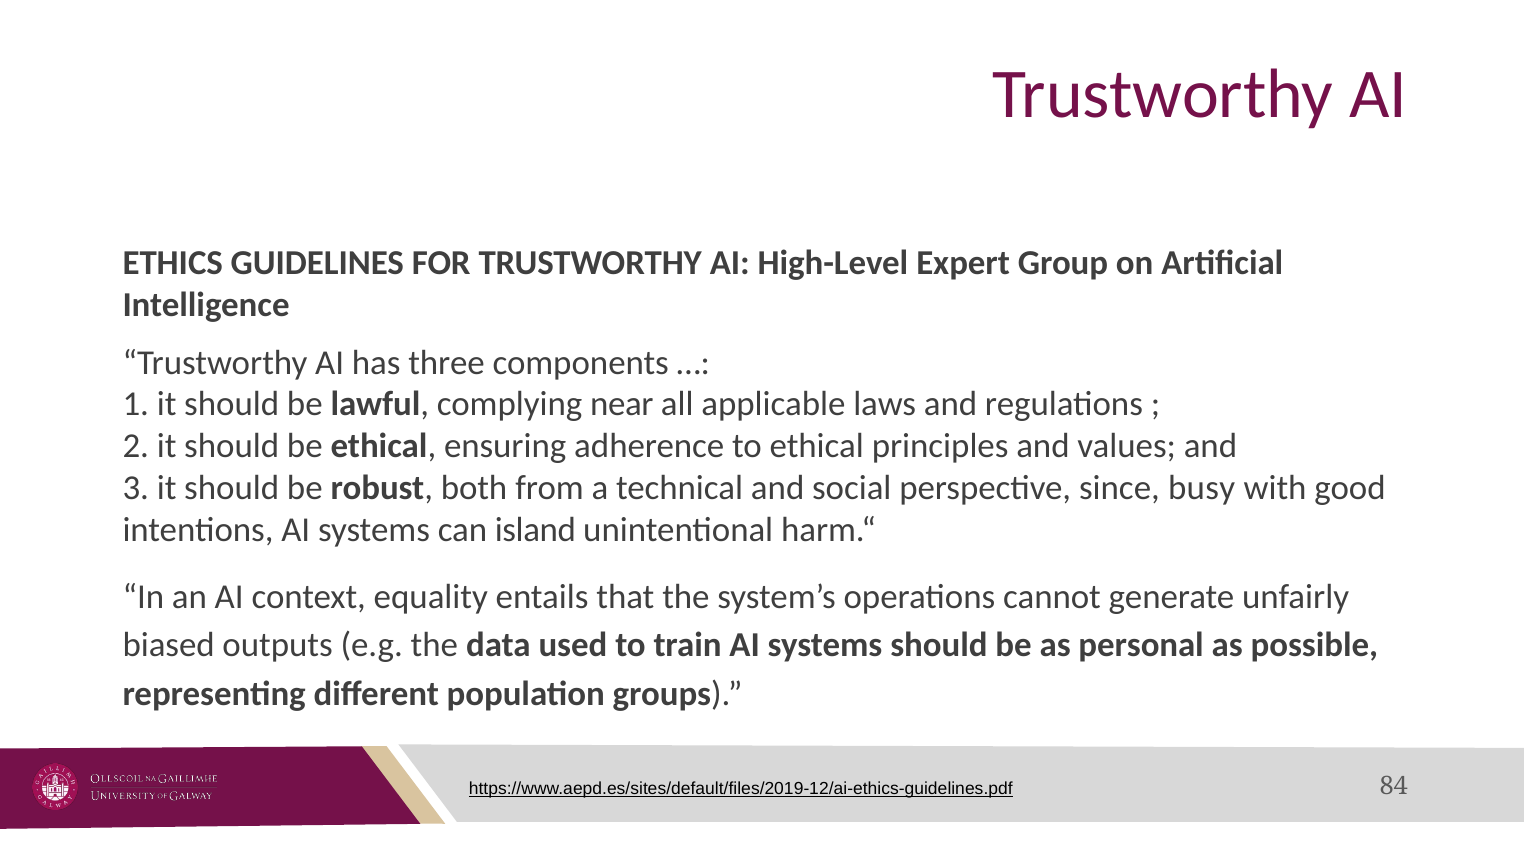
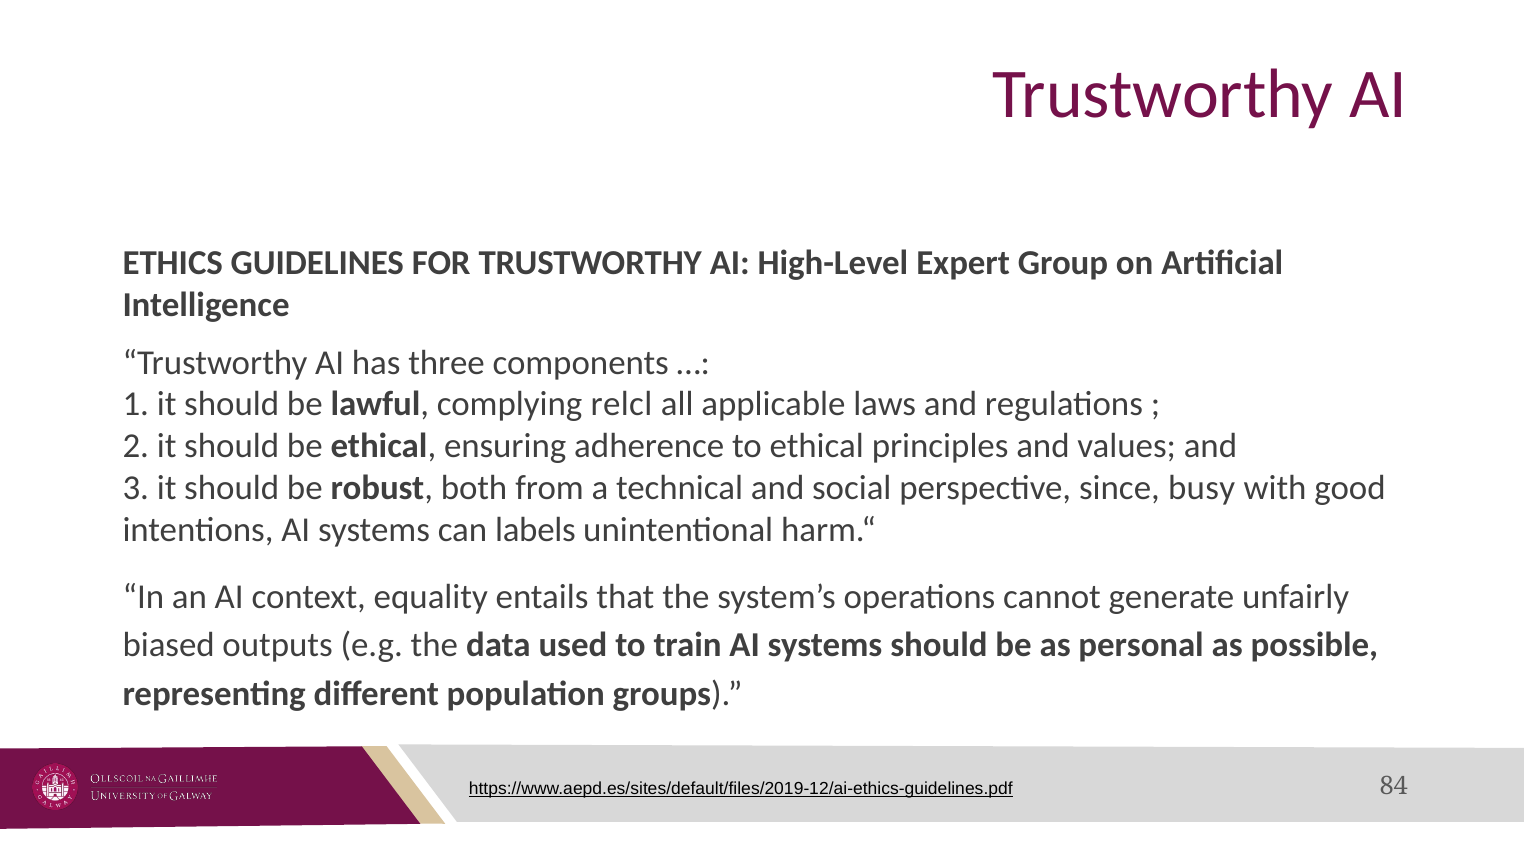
near: near -> relcl (621, 405)
island: island -> labels (535, 530)
